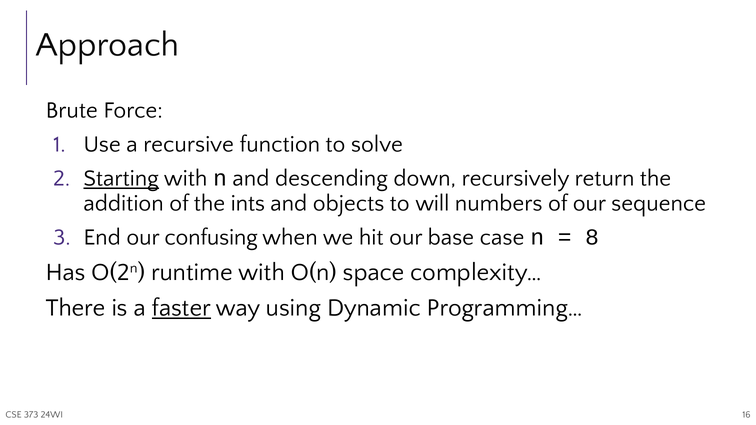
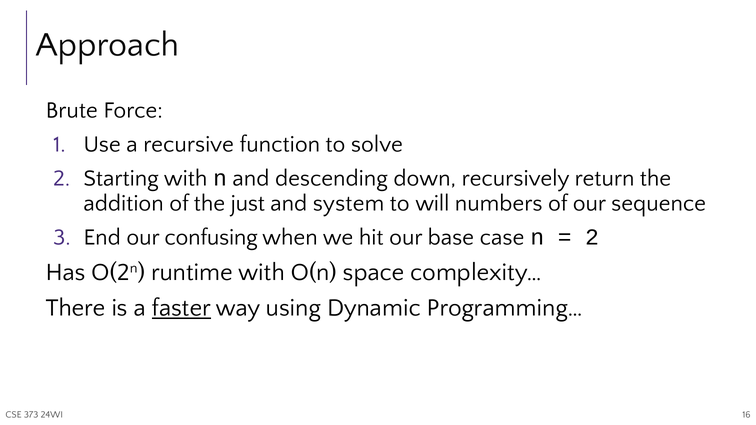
Starting underline: present -> none (121, 178)
ints: ints -> just (248, 203)
objects: objects -> system (349, 203)
8: 8 -> 2 (592, 237)
